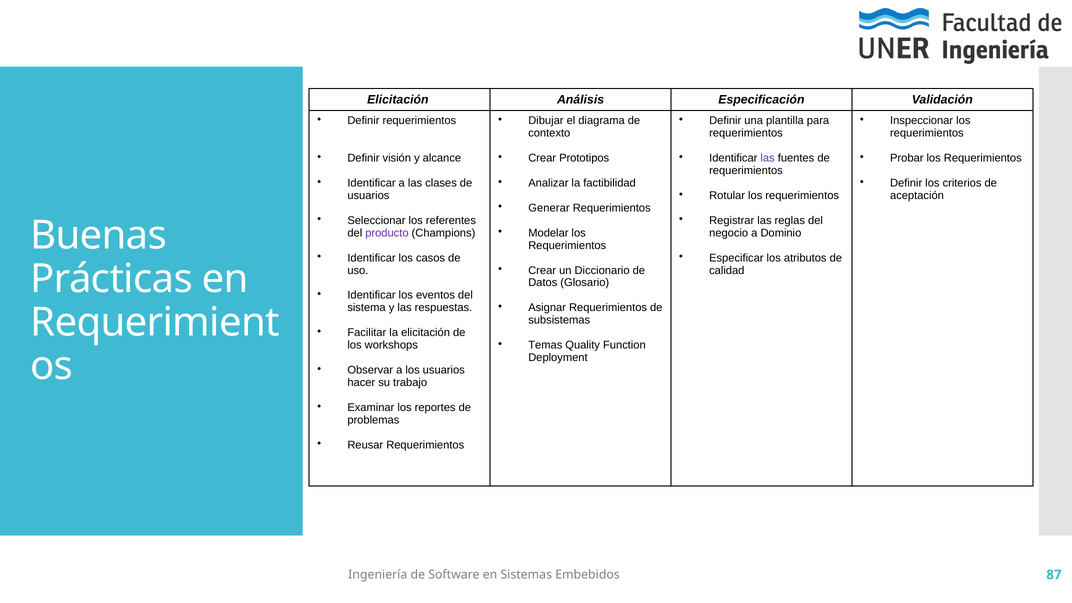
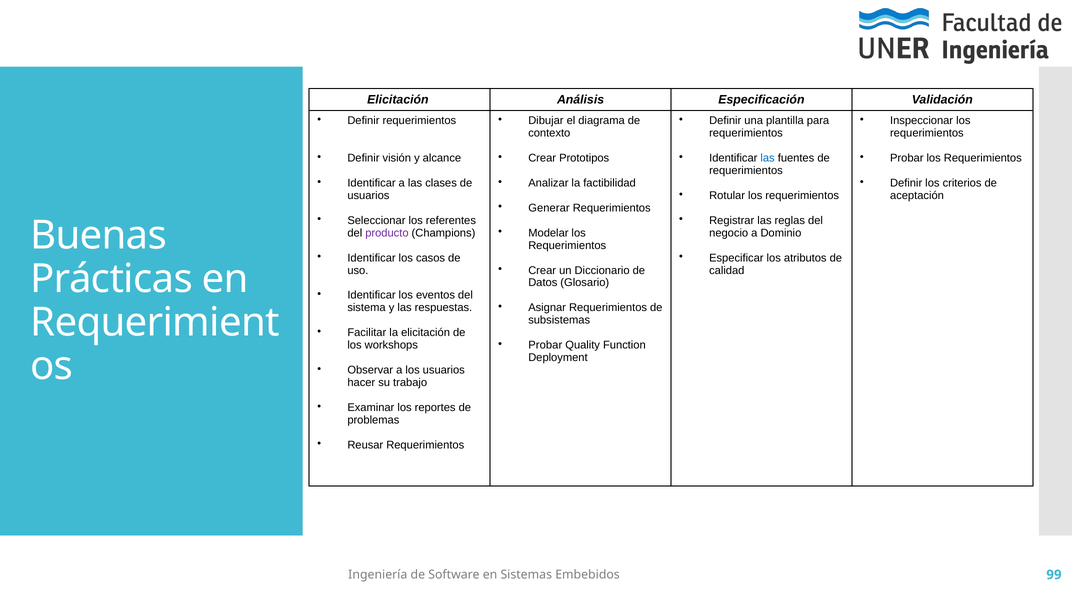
las colour: purple -> blue (768, 158)
Temas: Temas -> Probar (545, 345)
87: 87 -> 99 (1054, 575)
